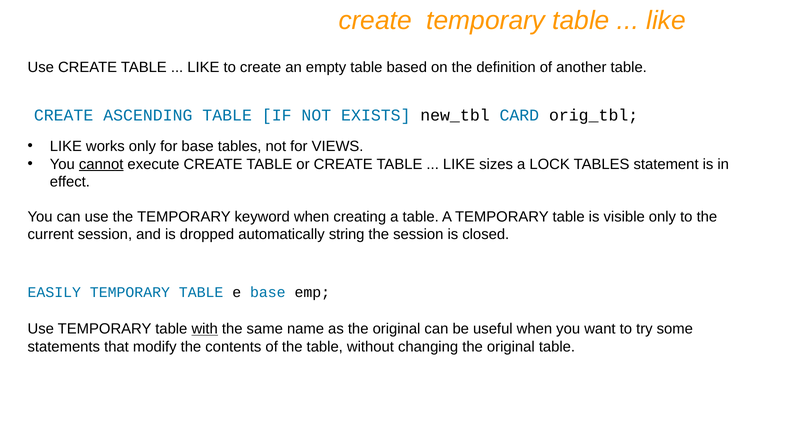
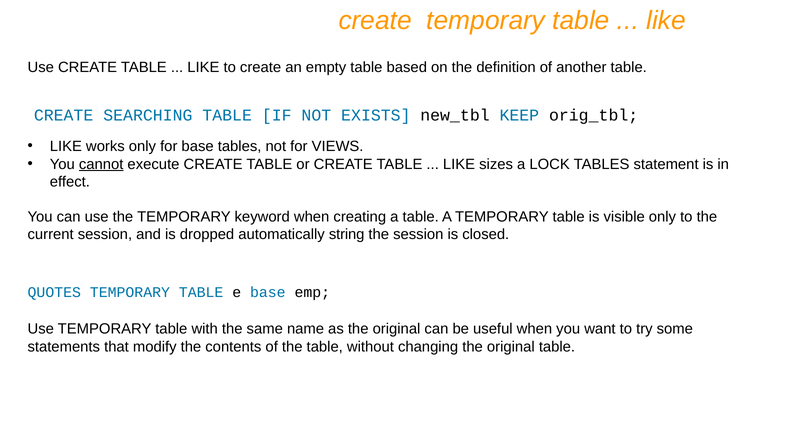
ASCENDING: ASCENDING -> SEARCHING (148, 115)
CARD: CARD -> KEEP (519, 115)
EASILY: EASILY -> QUOTES (54, 292)
with underline: present -> none (205, 329)
